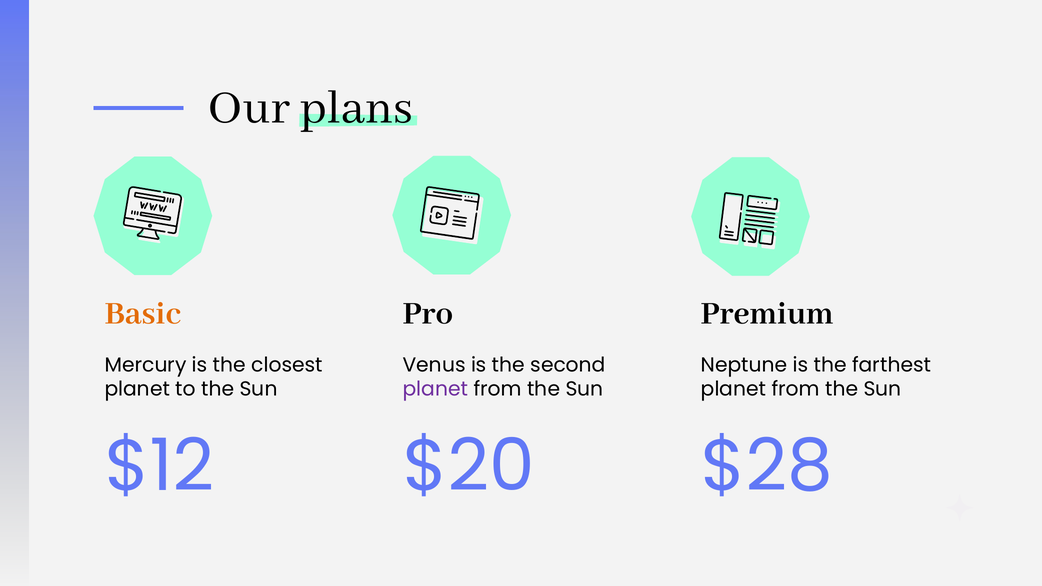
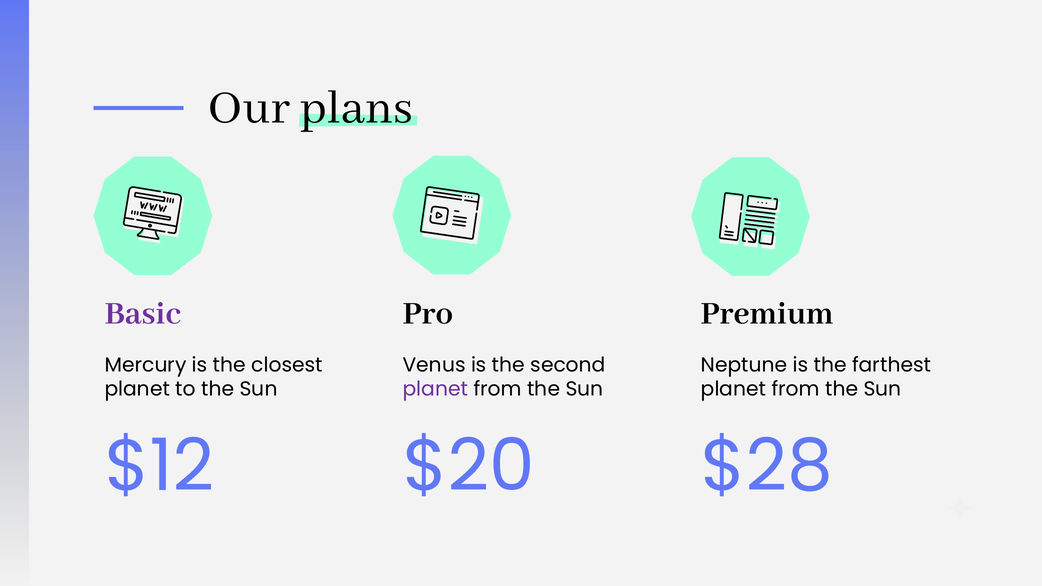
Basic colour: orange -> purple (143, 312)
